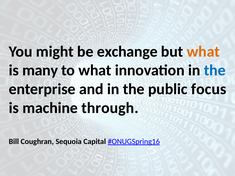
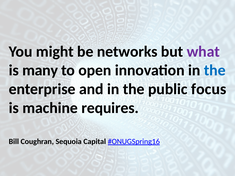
exchange: exchange -> networks (127, 52)
what colour: orange -> purple (203, 52)
to what: what -> open (95, 70)
through: through -> requires (110, 108)
